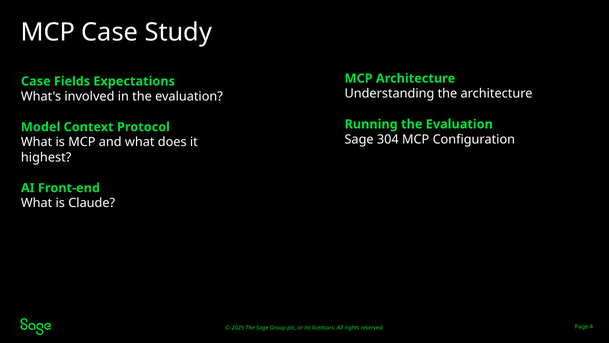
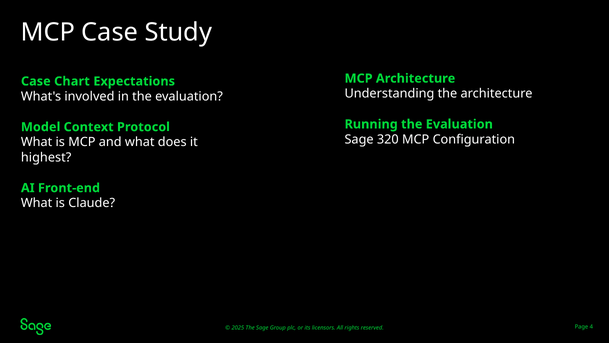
Fields: Fields -> Chart (72, 81)
304: 304 -> 320 (388, 139)
